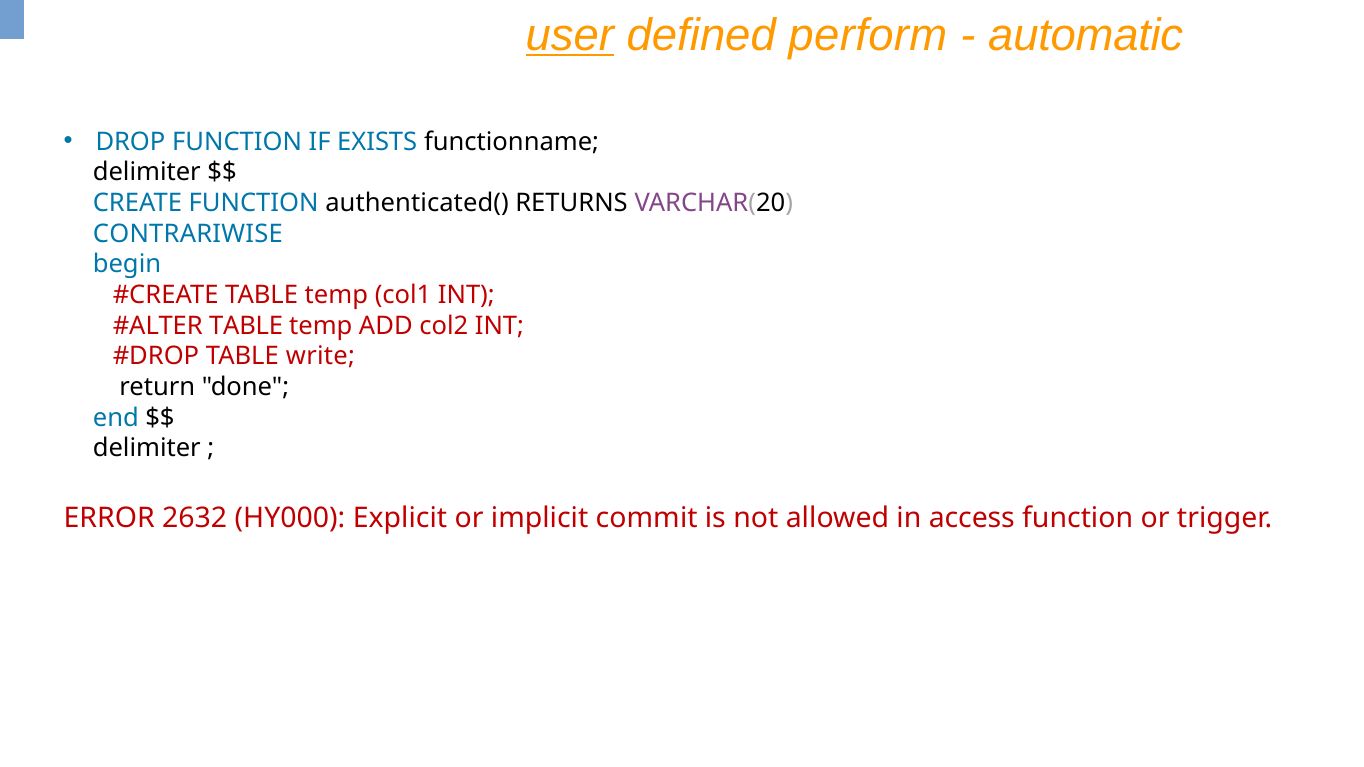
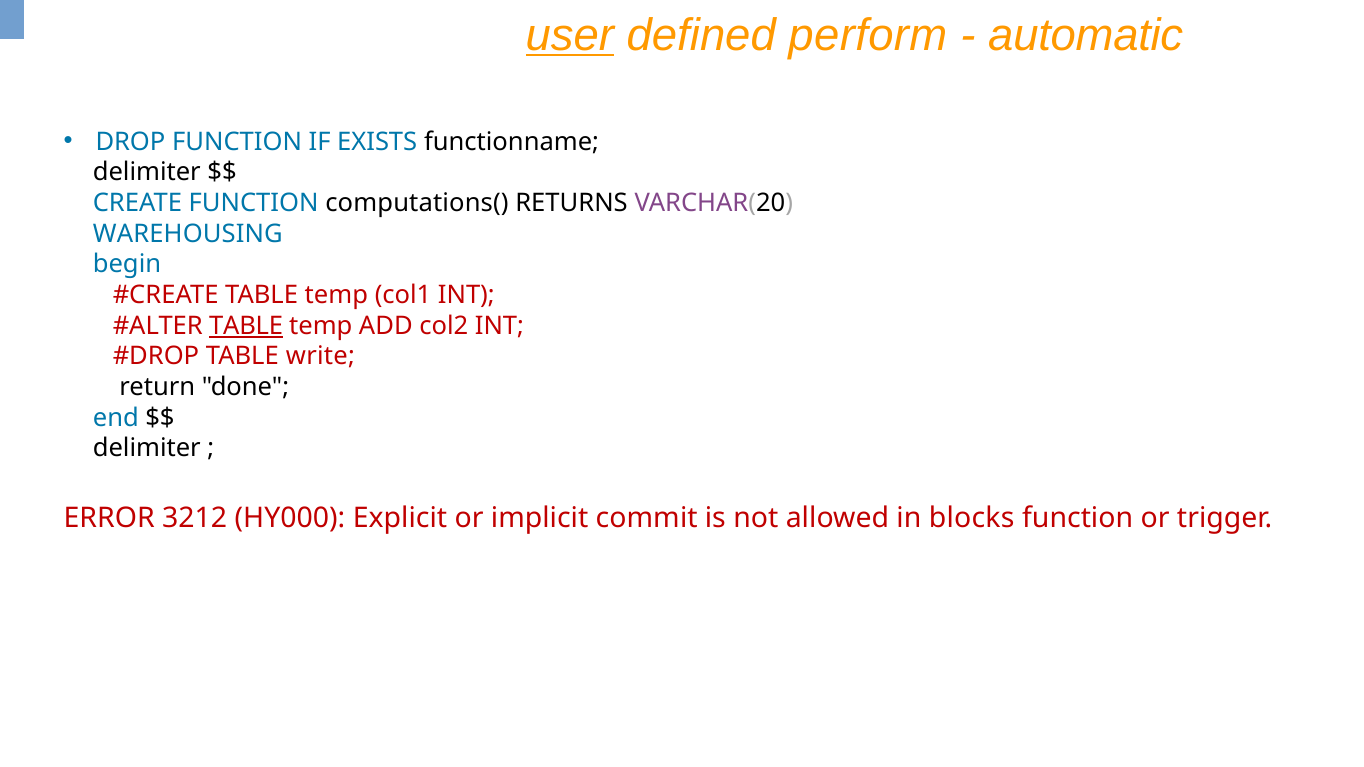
authenticated(: authenticated( -> computations( (417, 203)
CONTRARIWISE: CONTRARIWISE -> WAREHOUSING (188, 234)
TABLE underline: none -> present (246, 326)
2632: 2632 -> 3212 (195, 518)
access: access -> blocks (972, 518)
